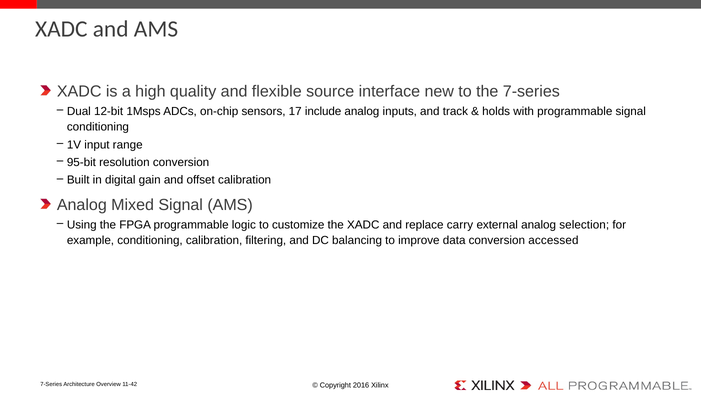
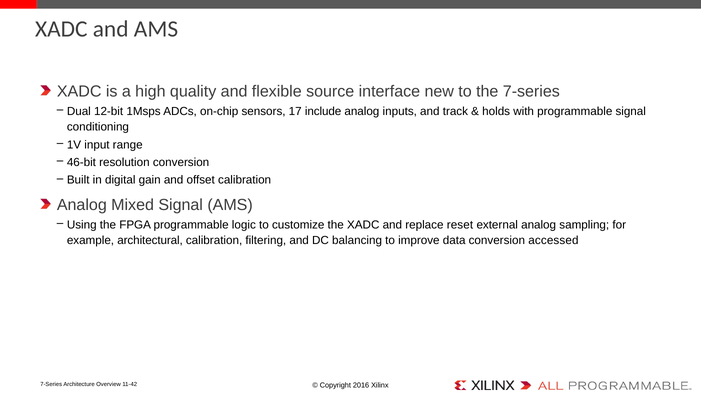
95-bit: 95-bit -> 46-bit (81, 163)
carry: carry -> reset (460, 225)
selection: selection -> sampling (584, 225)
example conditioning: conditioning -> architectural (150, 240)
